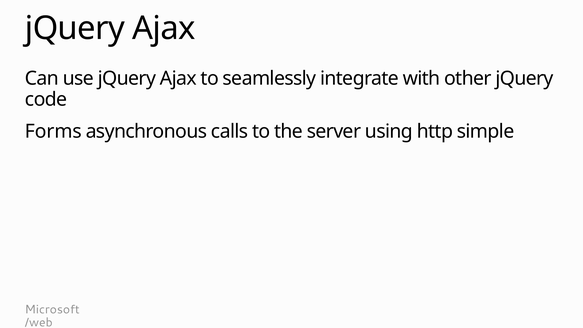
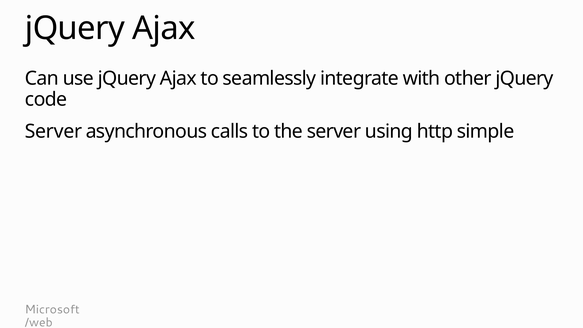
Forms: Forms -> Server (54, 131)
